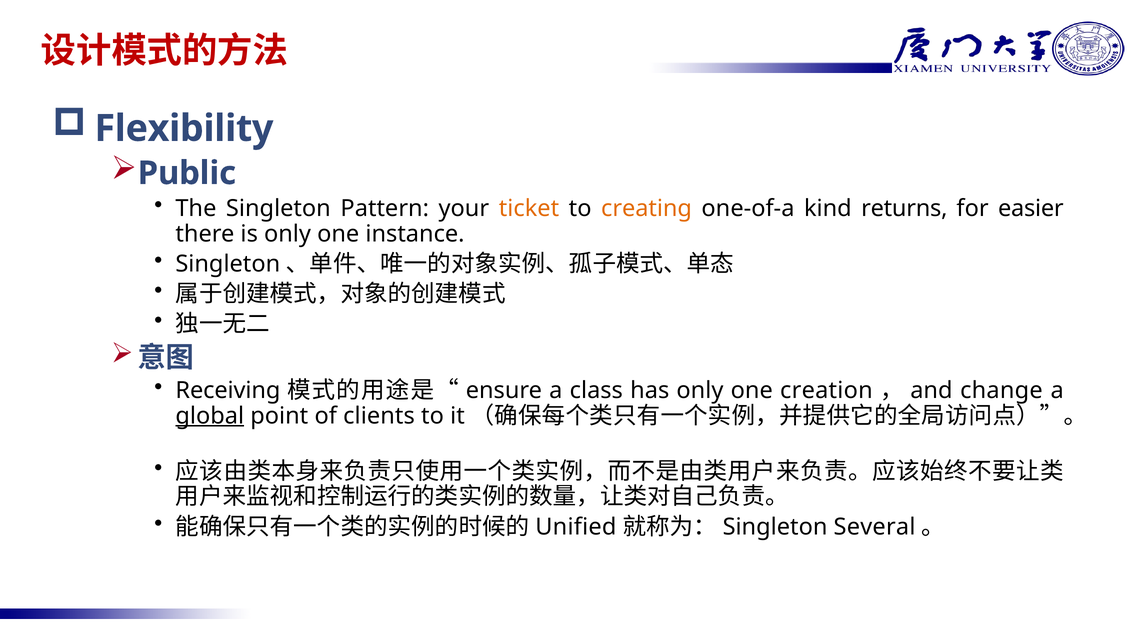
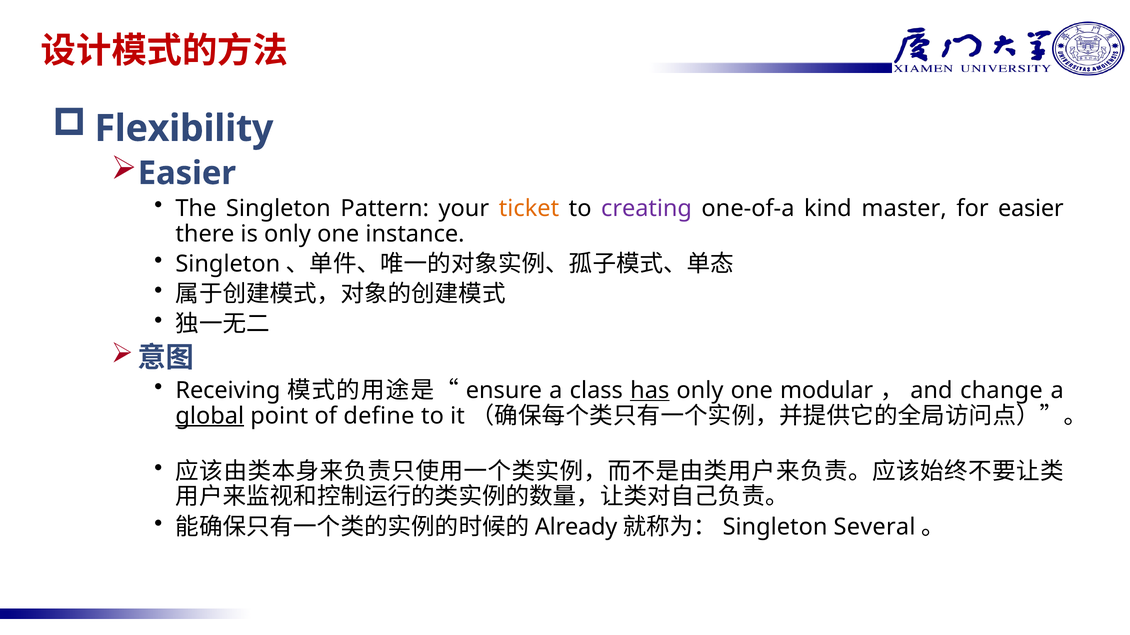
Public: Public -> Easier (187, 173)
creating colour: orange -> purple (647, 209)
returns: returns -> master (904, 209)
has underline: none -> present (650, 391)
creation: creation -> modular (827, 391)
clients: clients -> define (379, 416)
Unified: Unified -> Already (576, 527)
